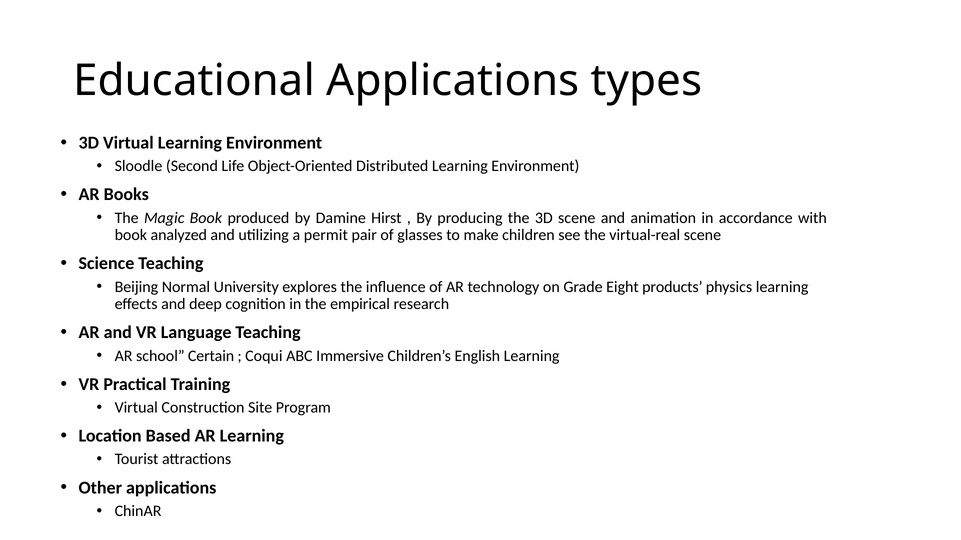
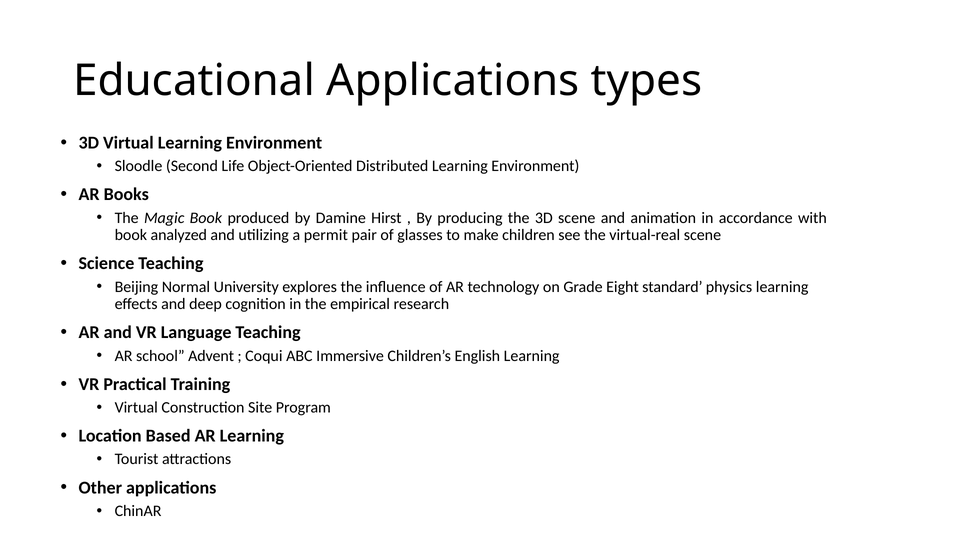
products: products -> standard (672, 287)
Certain: Certain -> Advent (211, 356)
